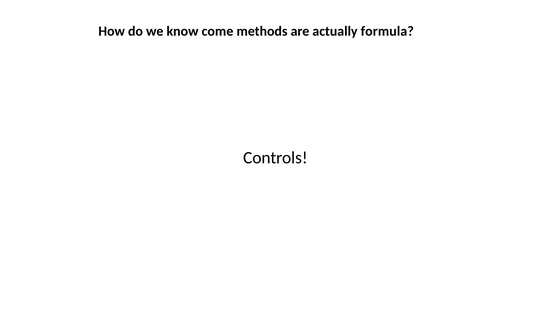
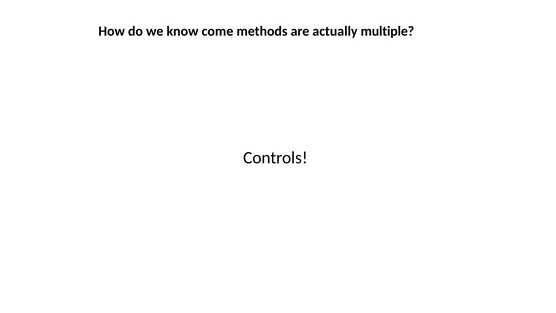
formula: formula -> multiple (387, 31)
